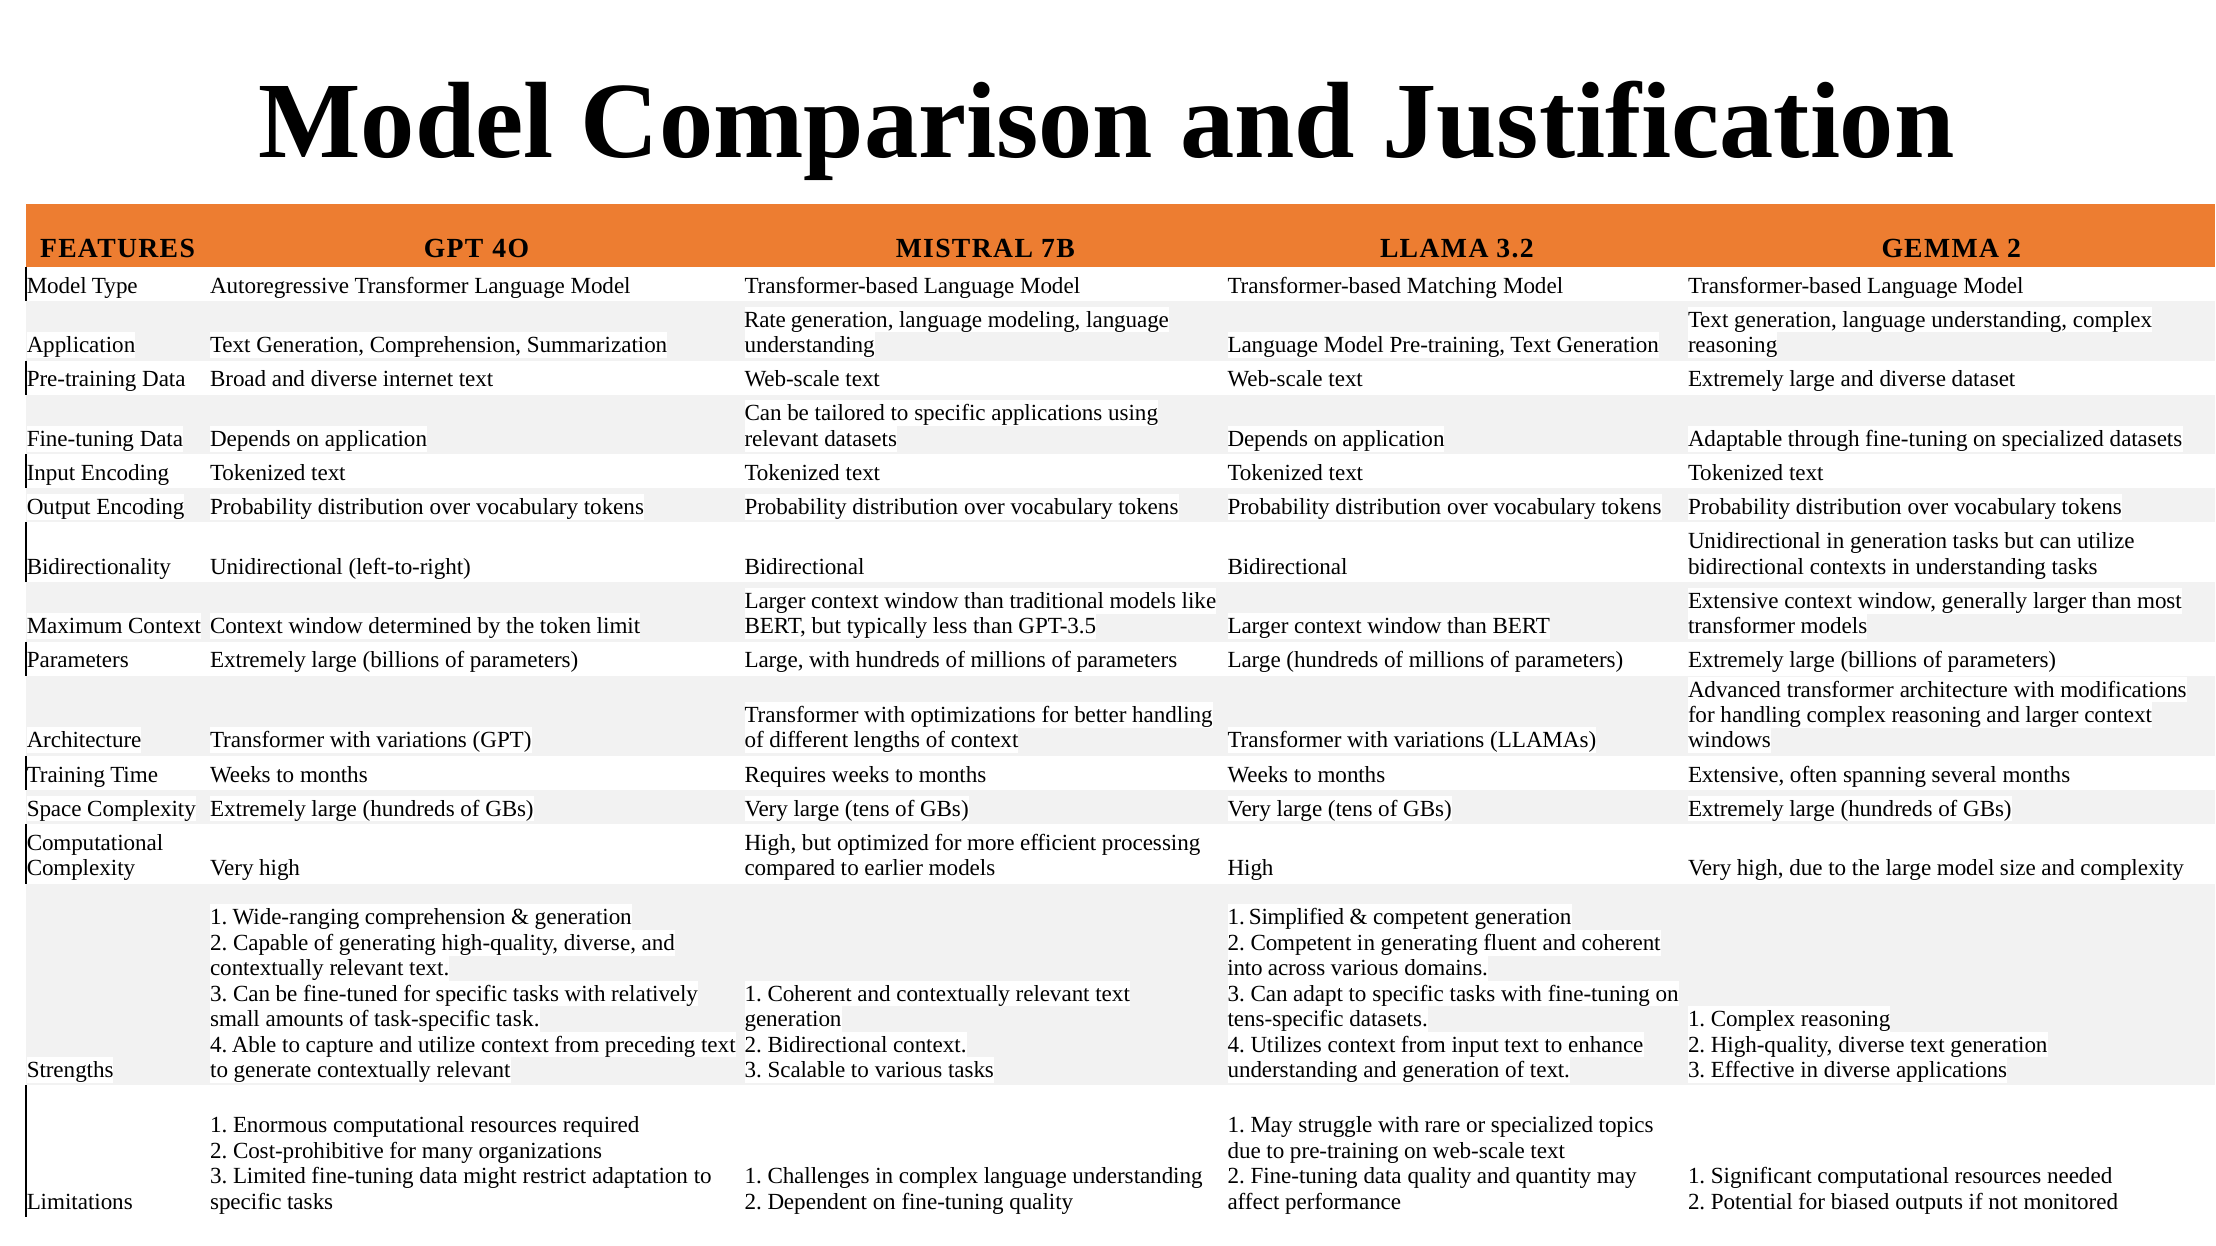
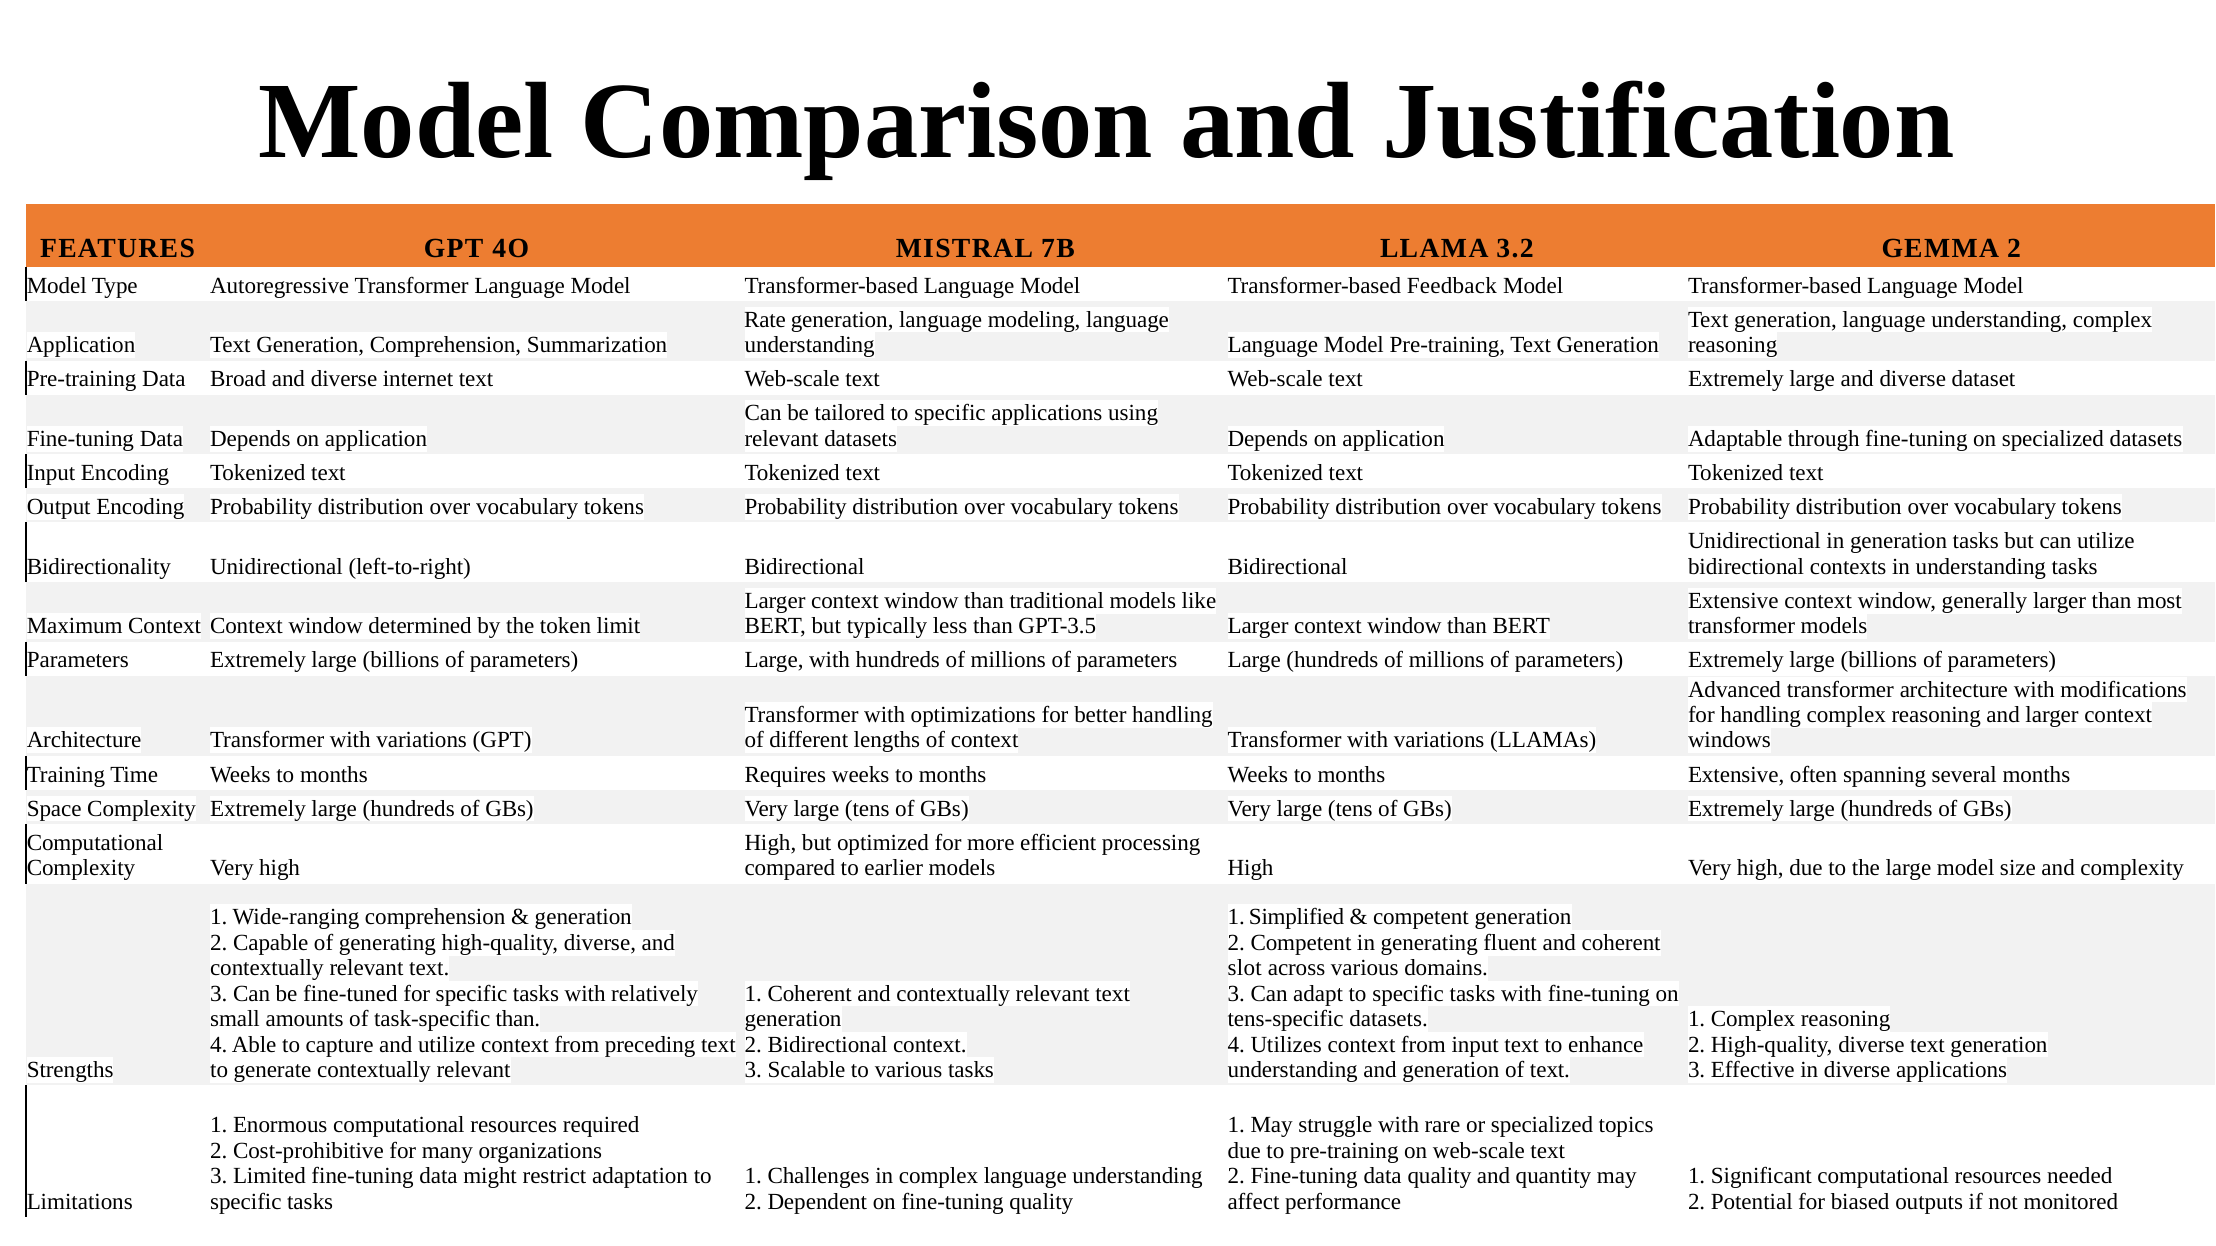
Matching: Matching -> Feedback (1452, 286)
into: into -> slot (1245, 969)
task-specific task: task -> than (518, 1020)
